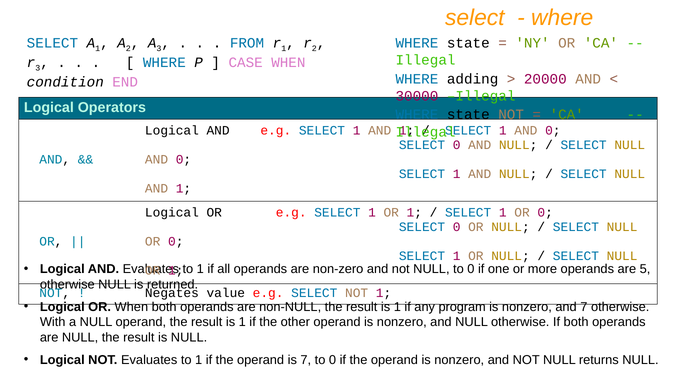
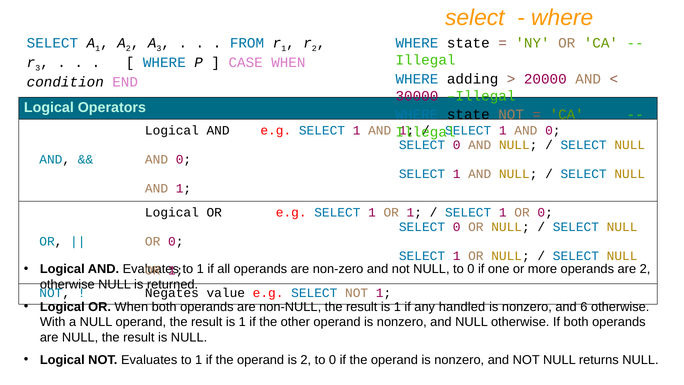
are 5: 5 -> 2 (645, 269)
program: program -> handled (462, 307)
and 7: 7 -> 6 (584, 307)
is 7: 7 -> 2 (306, 360)
